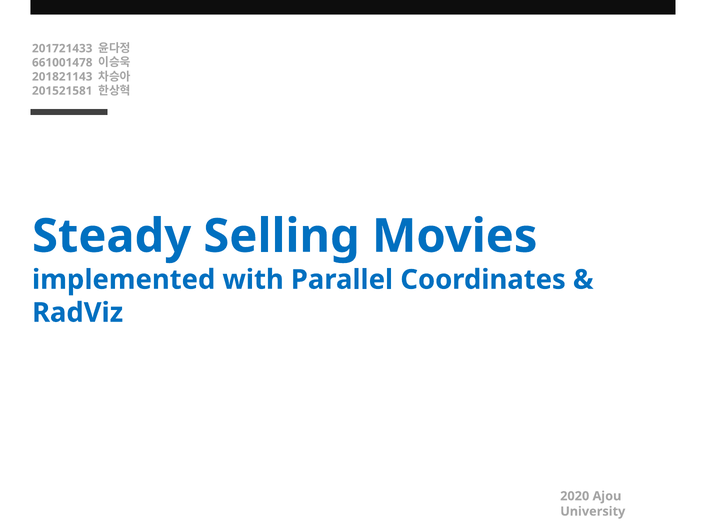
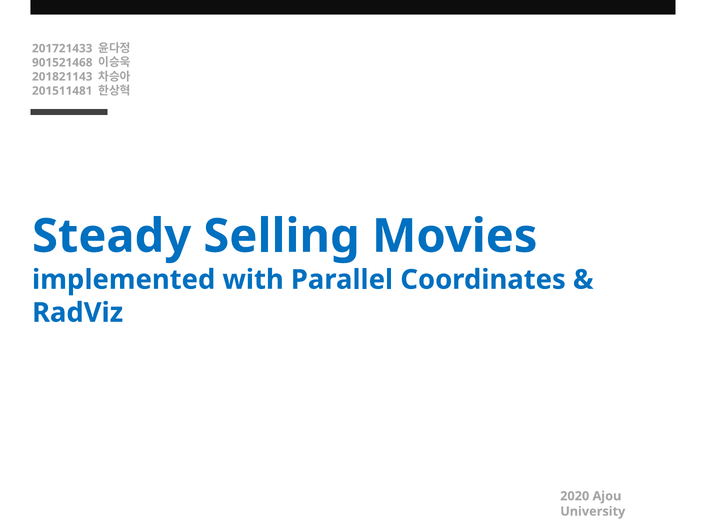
661001478: 661001478 -> 901521468 (62, 62)
201521581: 201521581 -> 201511481 (62, 91)
